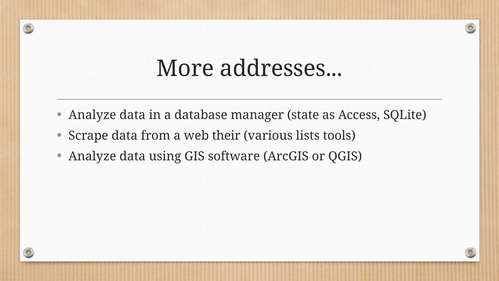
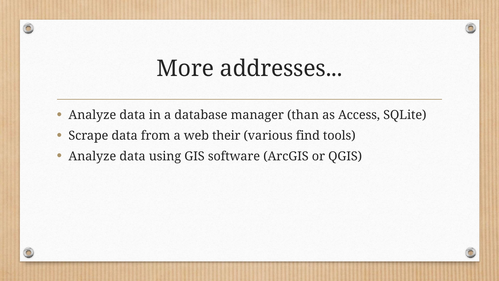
state: state -> than (303, 115)
lists: lists -> find (308, 135)
